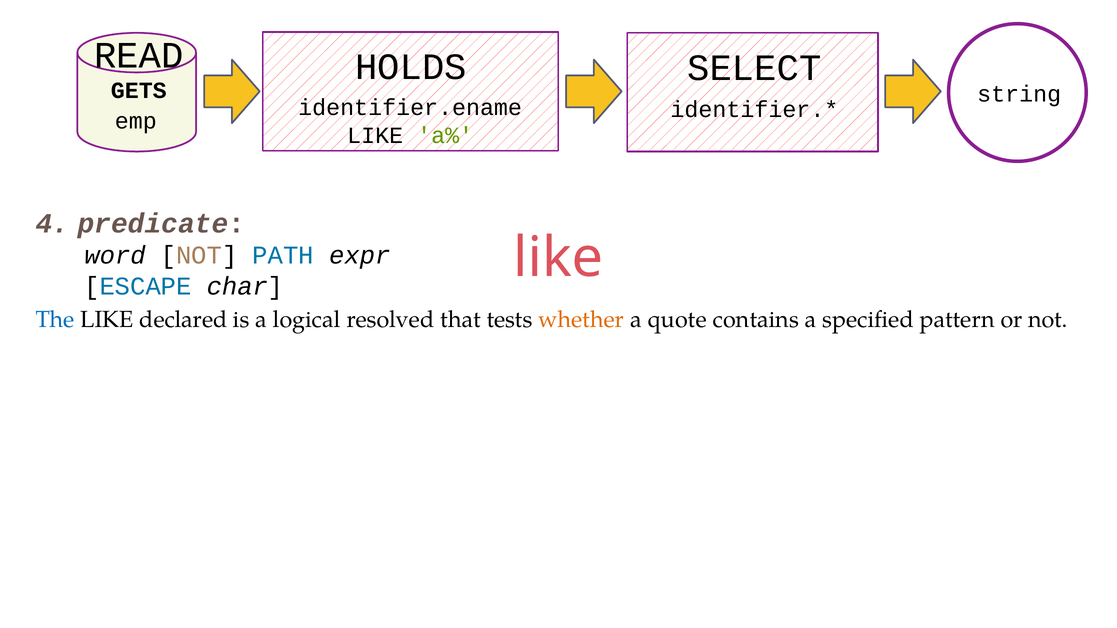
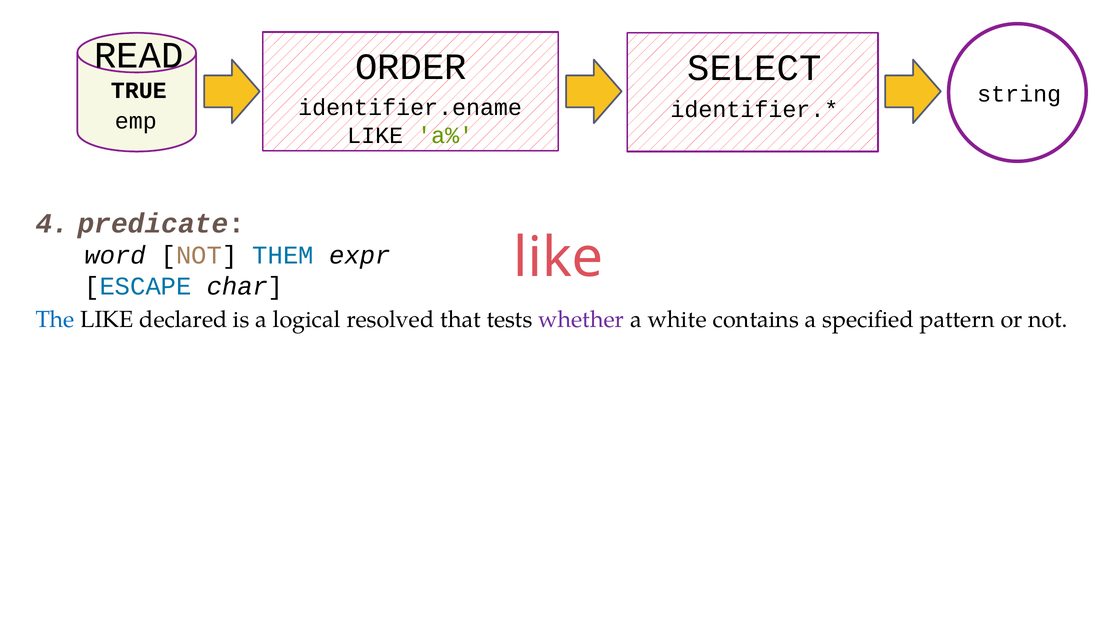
HOLDS: HOLDS -> ORDER (411, 67)
GETS: GETS -> TRUE (139, 91)
PATH: PATH -> THEM (283, 256)
whether colour: orange -> purple (581, 320)
quote: quote -> white (677, 320)
